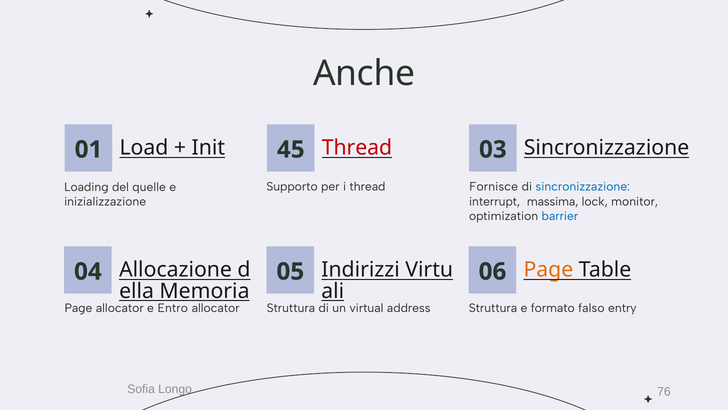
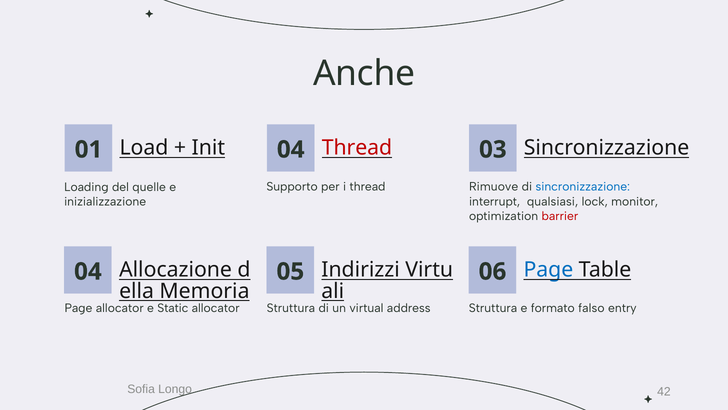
01 45: 45 -> 04 (291, 149)
Fornisce: Fornisce -> Rimuove (494, 187)
massima: massima -> qualsiasi (553, 201)
barrier colour: blue -> red (560, 216)
Page colour: orange -> blue (548, 269)
Entro: Entro -> Static (173, 308)
76: 76 -> 42 (664, 391)
